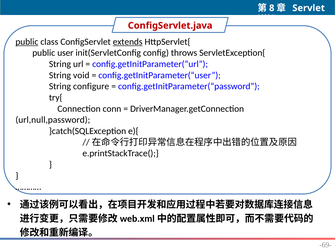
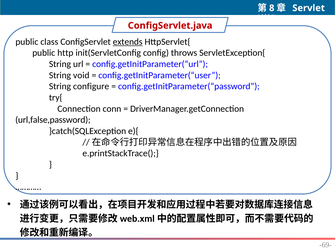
public underline: present -> none (27, 42)
user: user -> http (65, 53)
url,null,password: url,null,password -> url,false,password (53, 120)
